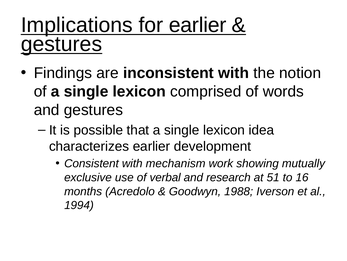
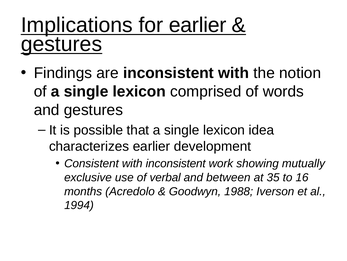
with mechanism: mechanism -> inconsistent (176, 163)
research: research -> between (228, 177)
51: 51 -> 35 (273, 177)
